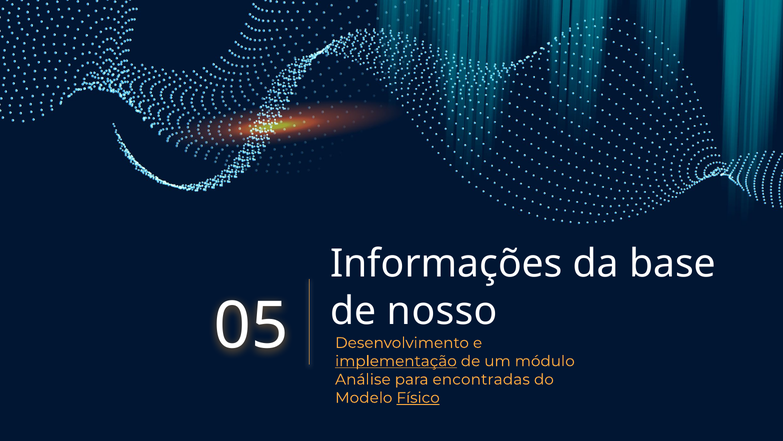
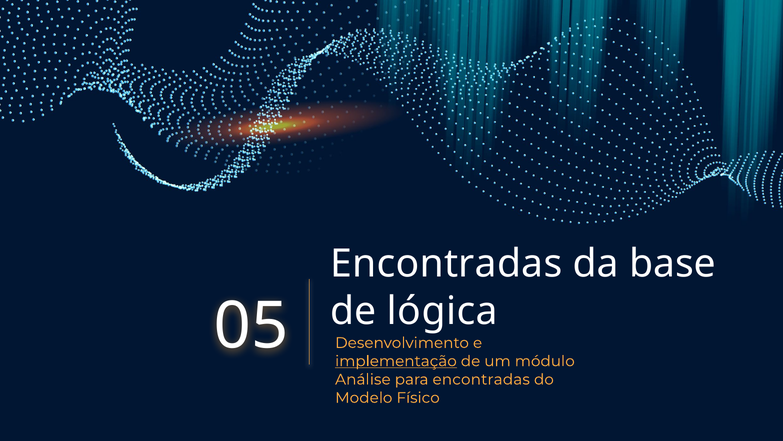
Informações: Informações -> Encontradas (446, 264)
nosso: nosso -> lógica (442, 311)
Físico underline: present -> none (418, 397)
